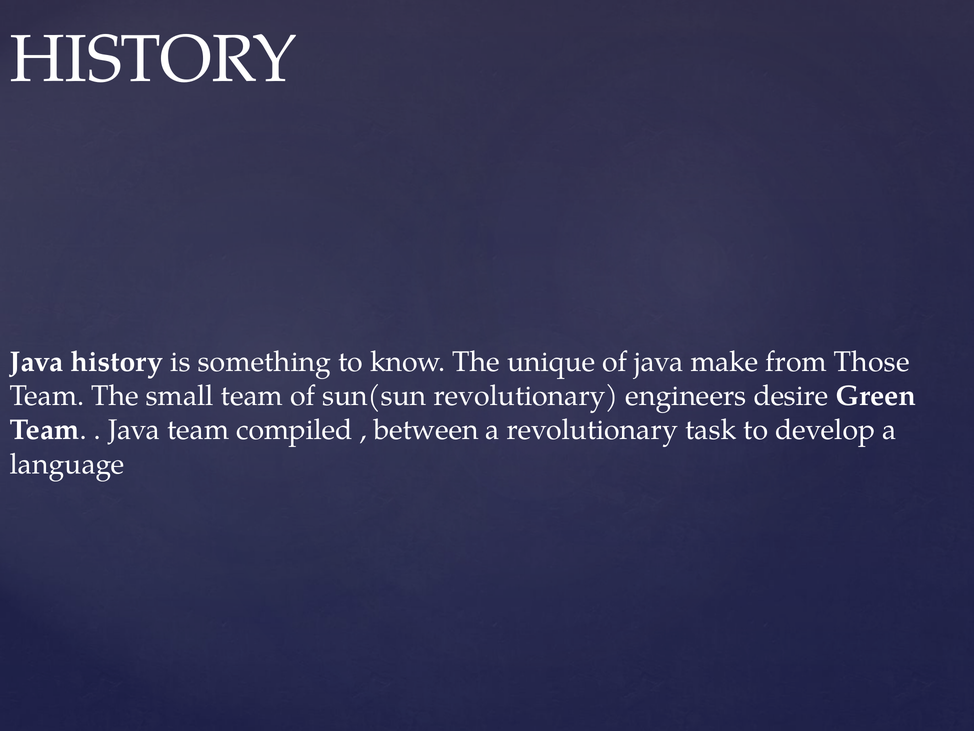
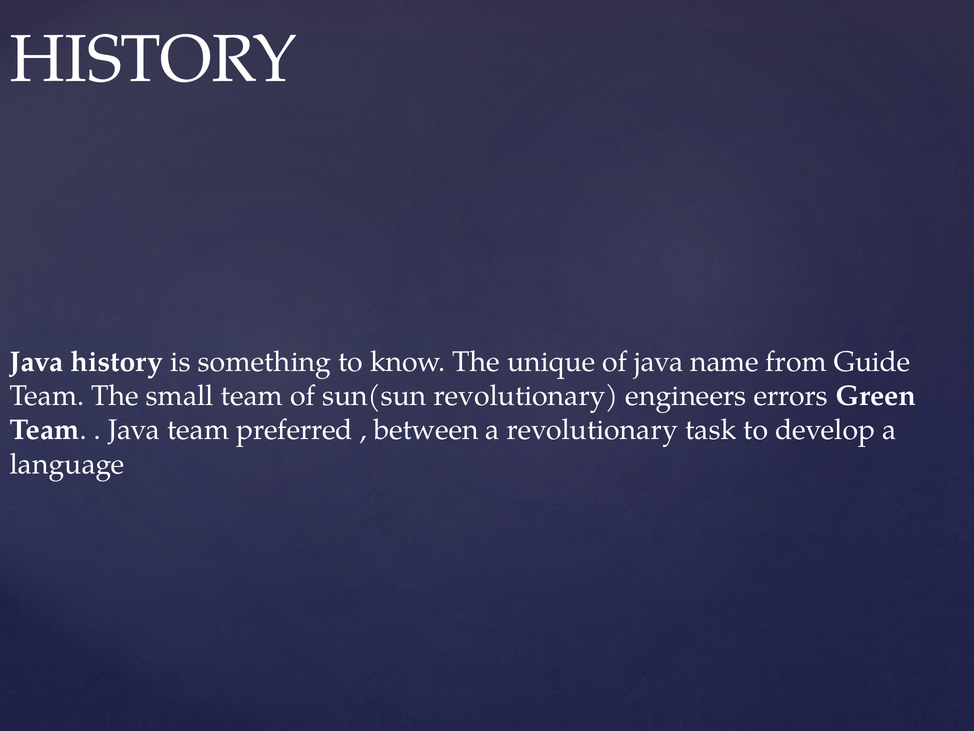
make: make -> name (725, 362)
Those: Those -> Guide (872, 362)
desire: desire -> errors (791, 396)
compiled: compiled -> preferred (295, 430)
